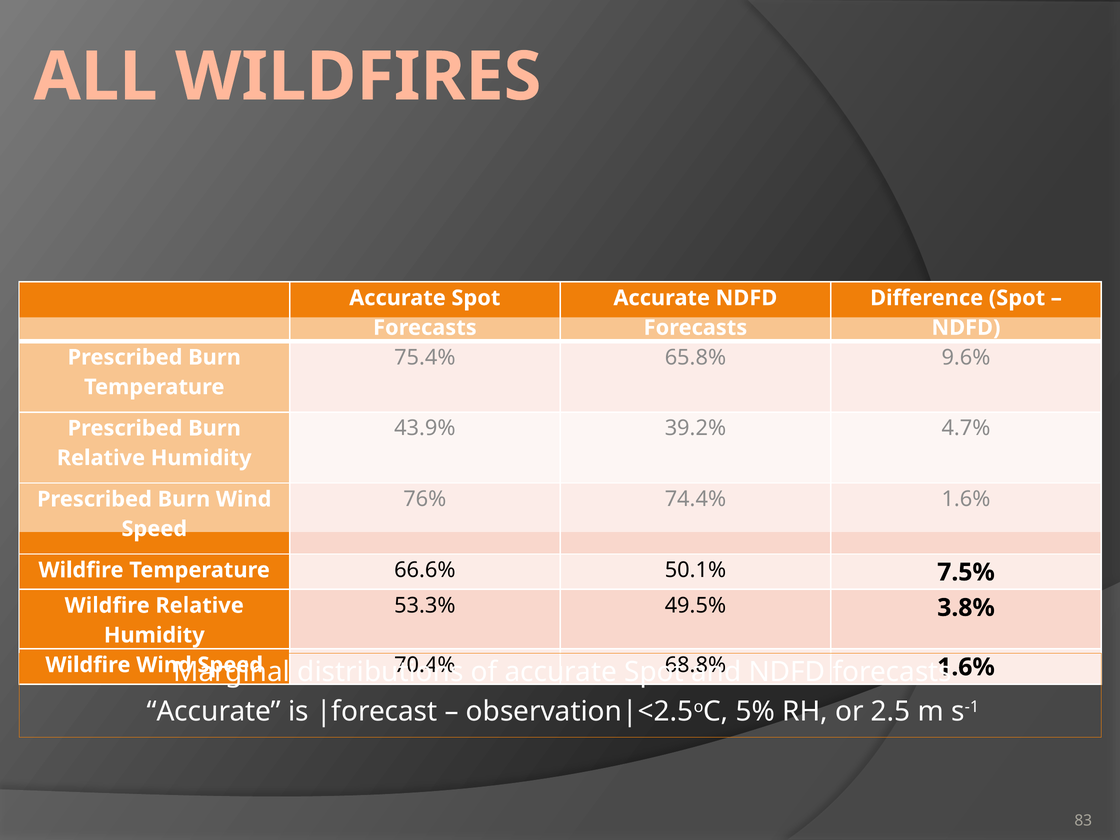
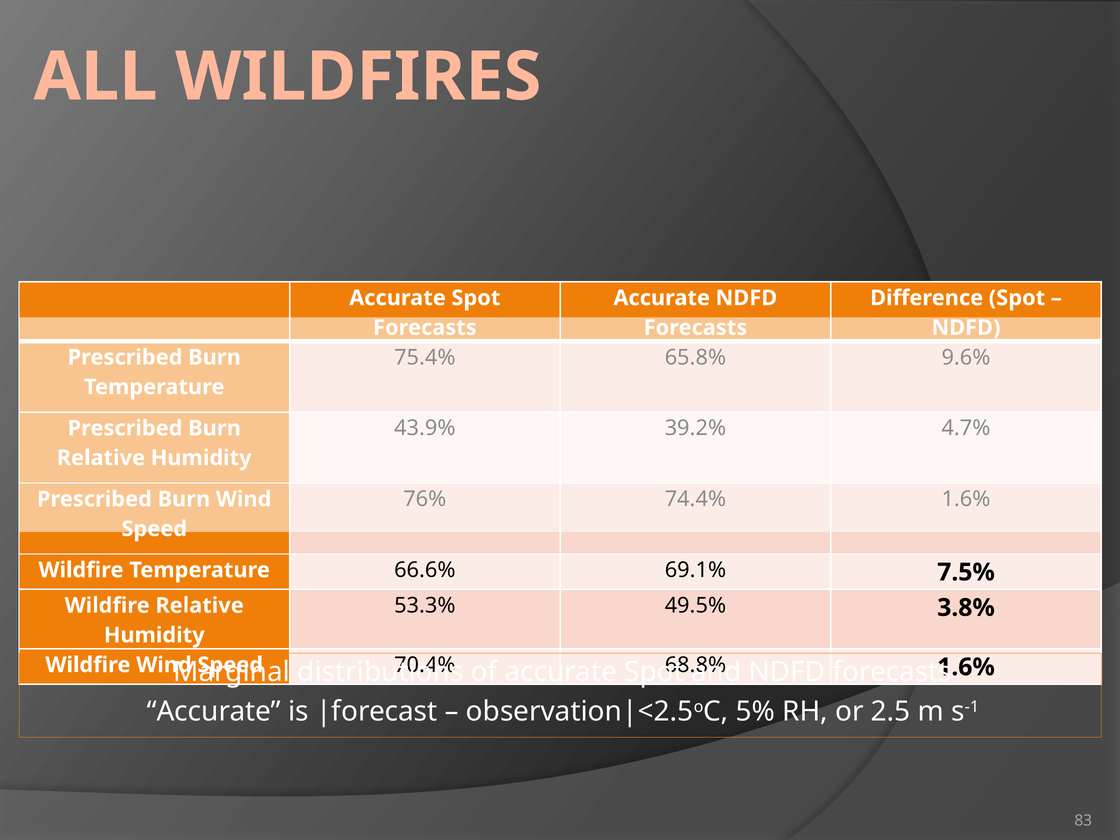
50.1%: 50.1% -> 69.1% (695, 570)
